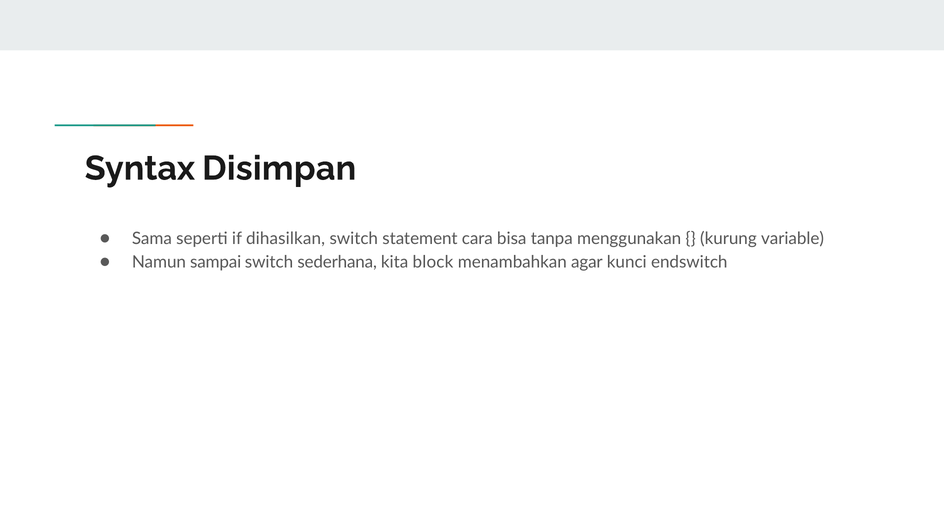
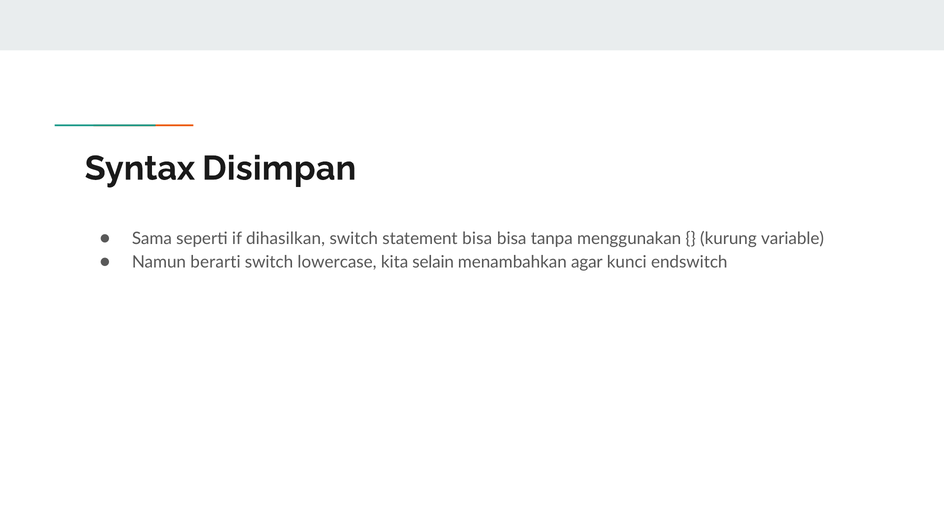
statement cara: cara -> bisa (477, 239)
sampai: sampai -> berarti (216, 262)
sederhana: sederhana -> lowercase (337, 262)
block: block -> selain (433, 262)
